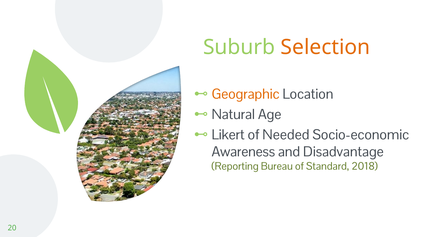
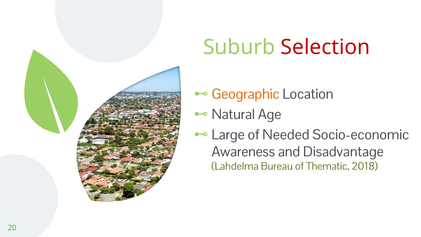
Selection colour: orange -> red (325, 47)
Likert: Likert -> Large (228, 135)
Reporting: Reporting -> Lahdelma (235, 166)
Standard: Standard -> Thematic (328, 166)
